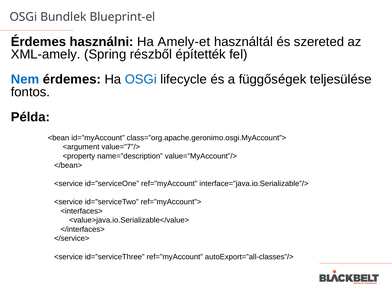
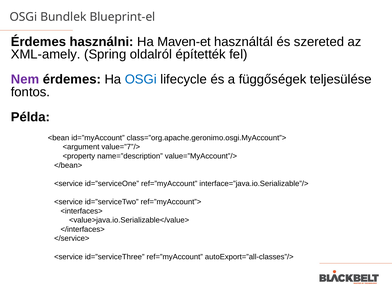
Amely-et: Amely-et -> Maven-et (184, 42)
részből: részből -> oldalról (151, 54)
Nem colour: blue -> purple (25, 79)
